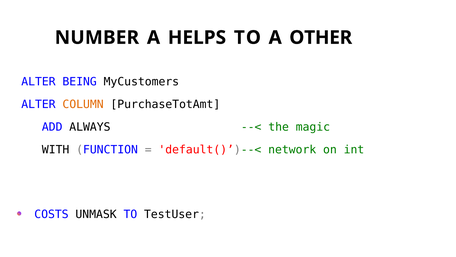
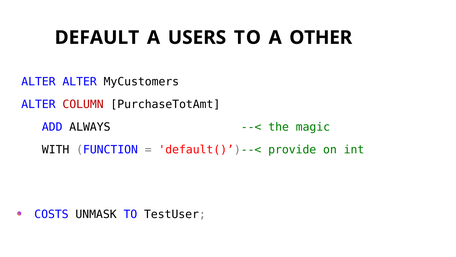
NUMBER: NUMBER -> DEFAULT (97, 37)
HELPS: HELPS -> USERS (197, 37)
ALTER BEING: BEING -> ALTER (80, 82)
COLUMN colour: orange -> red (83, 104)
network: network -> provide (292, 149)
